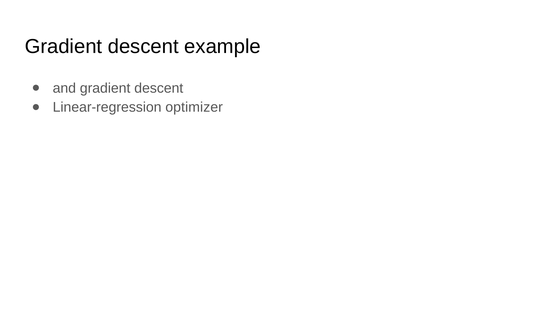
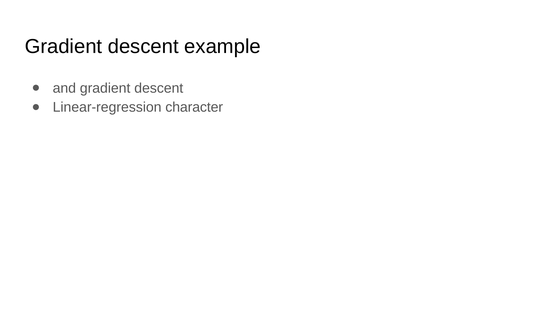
optimizer: optimizer -> character (194, 107)
